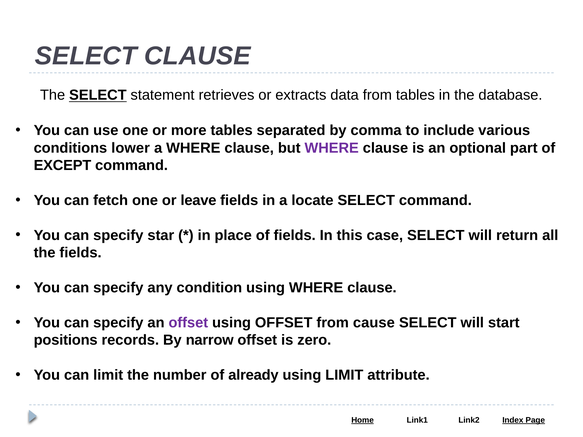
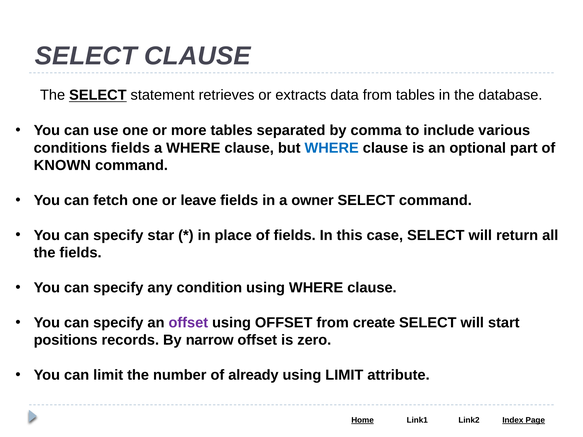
conditions lower: lower -> fields (131, 148)
WHERE colour: purple -> blue (332, 148)
EXCEPT: EXCEPT -> KNOWN (62, 165)
locate: locate -> owner (313, 200)
cause: cause -> create (374, 323)
